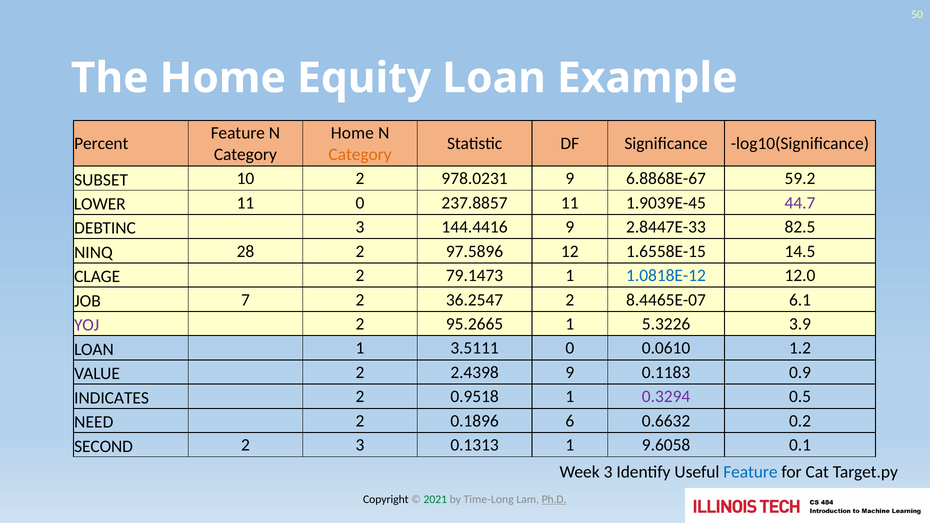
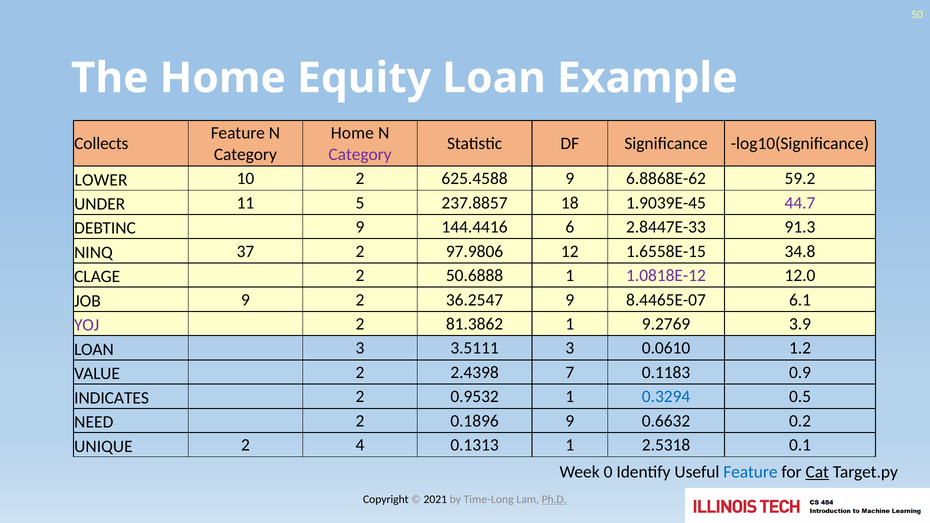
Percent: Percent -> Collects (101, 144)
Category colour: orange -> purple (360, 154)
SUBSET: SUBSET -> LOWER (101, 180)
978.0231: 978.0231 -> 625.4588 (475, 179)
6.8868E-67: 6.8868E-67 -> 6.8868E-62 (666, 179)
LOWER: LOWER -> UNDER (100, 204)
11 0: 0 -> 5 (360, 203)
237.8857 11: 11 -> 18 (570, 203)
DEBTINC 3: 3 -> 9 (360, 227)
144.4416 9: 9 -> 6 (570, 227)
82.5: 82.5 -> 91.3 (800, 227)
28: 28 -> 37 (245, 251)
97.5896: 97.5896 -> 97.9806 (475, 251)
14.5: 14.5 -> 34.8 (800, 251)
79.1473: 79.1473 -> 50.6888 (475, 276)
1.0818E-12 colour: blue -> purple (666, 276)
JOB 7: 7 -> 9 (245, 300)
36.2547 2: 2 -> 9 (570, 300)
95.2665: 95.2665 -> 81.3862 (475, 324)
5.3226: 5.3226 -> 9.2769 (666, 324)
LOAN 1: 1 -> 3 (360, 348)
3.5111 0: 0 -> 3 (570, 348)
2.4398 9: 9 -> 7 (570, 373)
0.9518: 0.9518 -> 0.9532 (475, 397)
0.3294 colour: purple -> blue (666, 397)
0.1896 6: 6 -> 9 (570, 421)
SECOND: SECOND -> UNIQUE (103, 447)
2 3: 3 -> 4 (360, 445)
9.6058: 9.6058 -> 2.5318 (666, 445)
Week 3: 3 -> 0 (608, 472)
Cat underline: none -> present (817, 472)
2021 colour: green -> black (435, 499)
